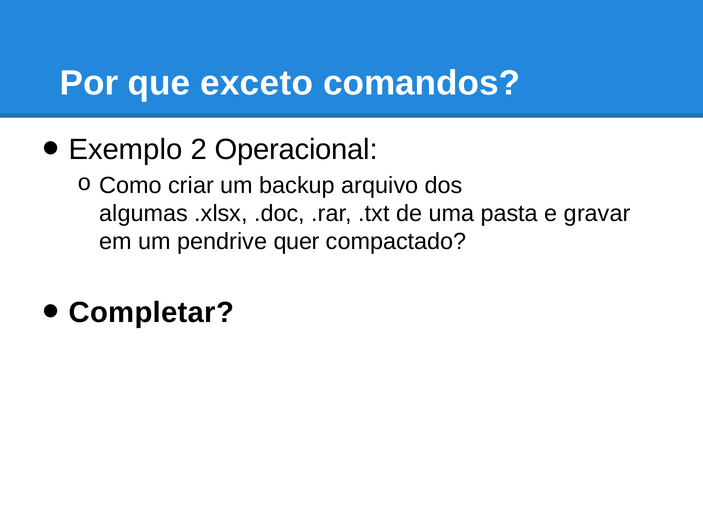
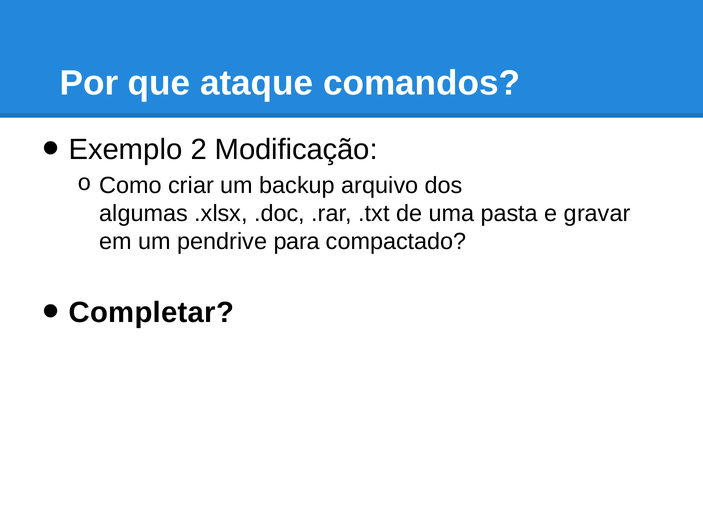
exceto: exceto -> ataque (257, 83)
Operacional: Operacional -> Modificação (296, 150)
quer: quer -> para (297, 242)
